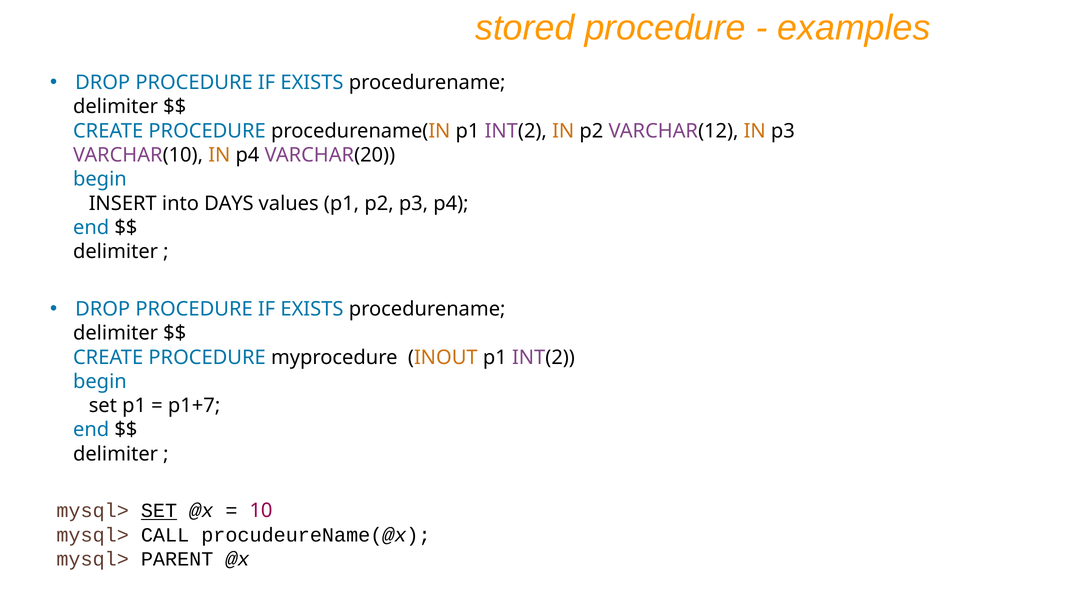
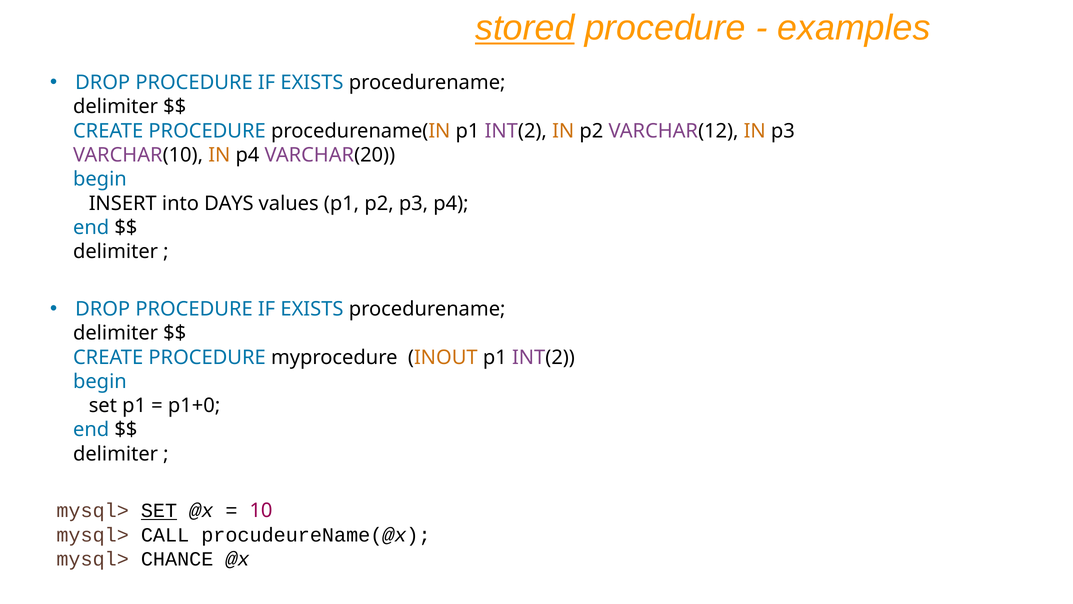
stored underline: none -> present (525, 28)
p1+7: p1+7 -> p1+0 (194, 405)
PARENT: PARENT -> CHANCE (177, 559)
